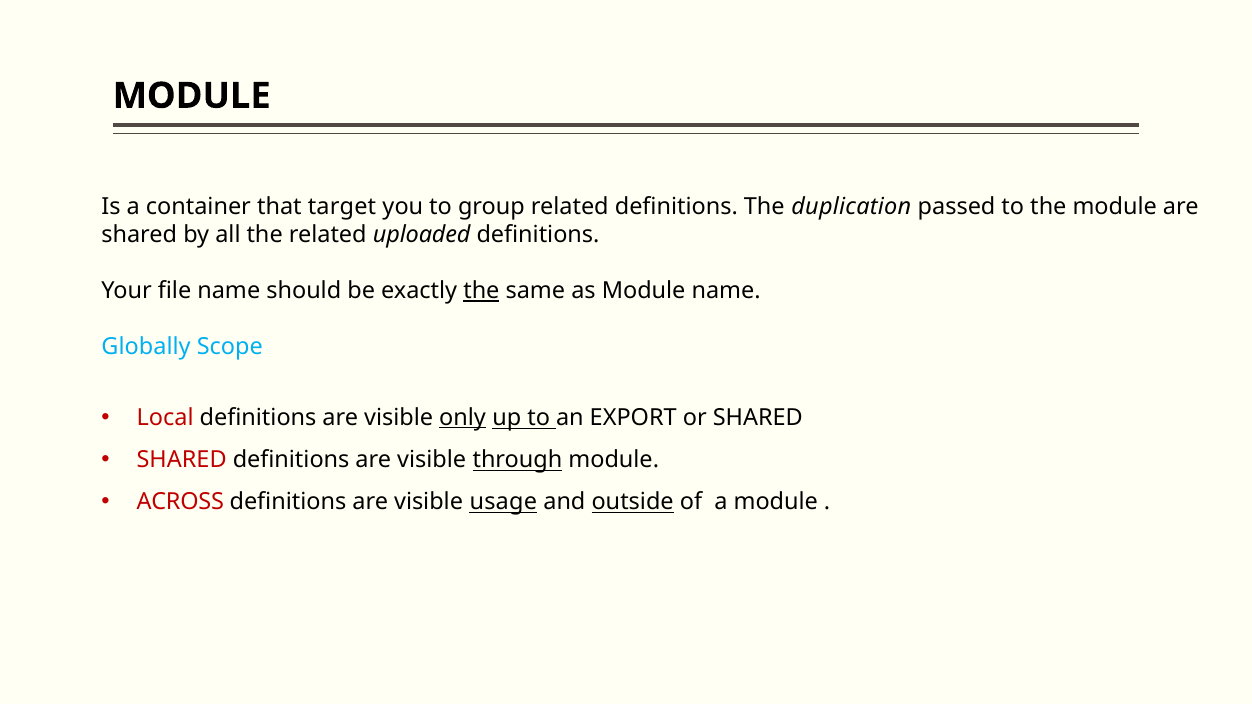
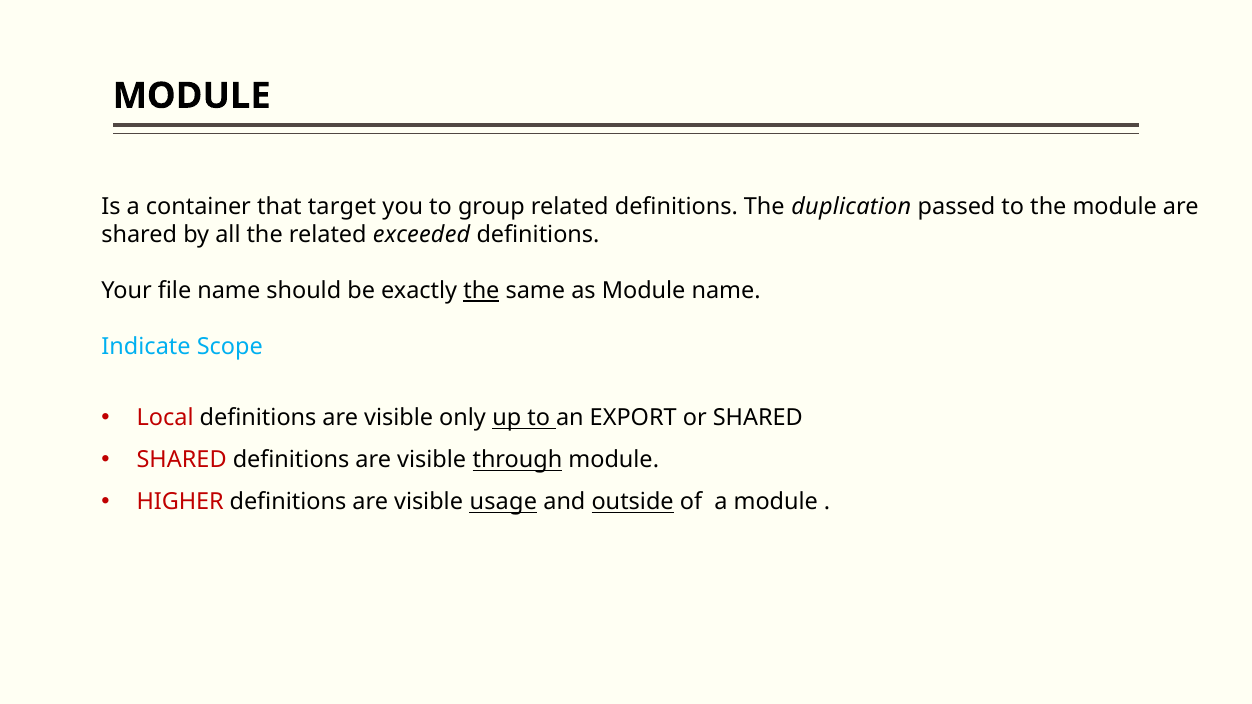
uploaded: uploaded -> exceeded (422, 235)
Globally: Globally -> Indicate (146, 347)
only underline: present -> none (463, 418)
ACROSS: ACROSS -> HIGHER (180, 502)
